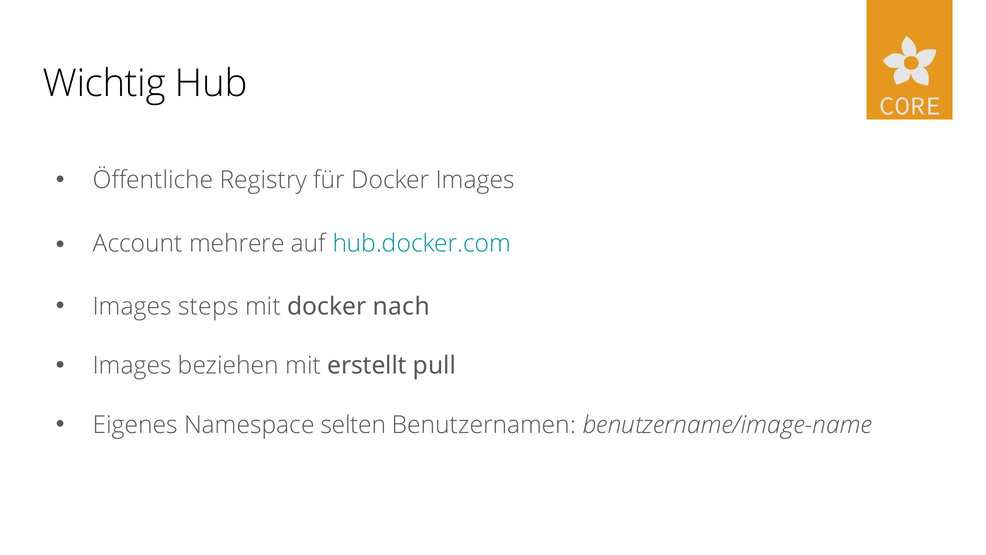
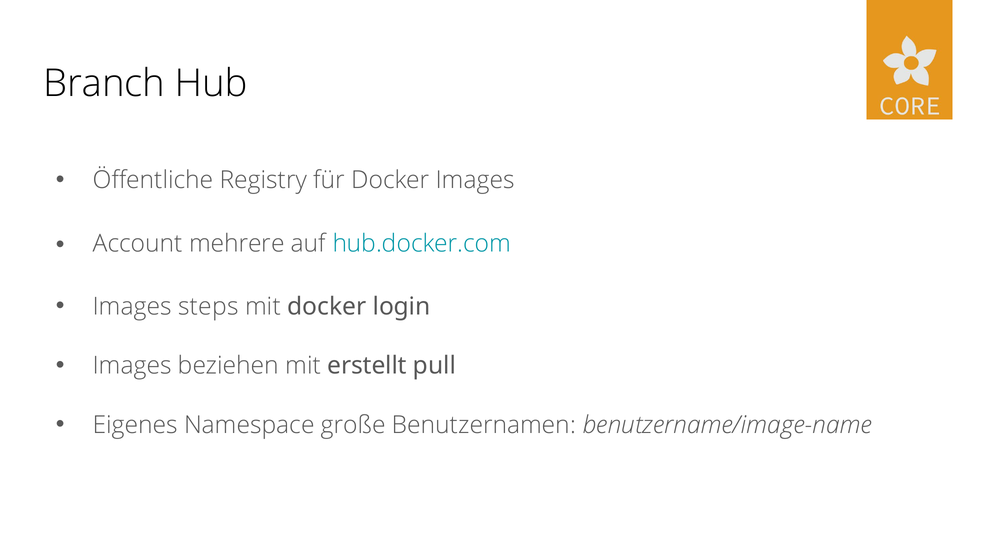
Wichtig: Wichtig -> Branch (104, 84)
nach: nach -> login (402, 306)
selten: selten -> große (353, 425)
